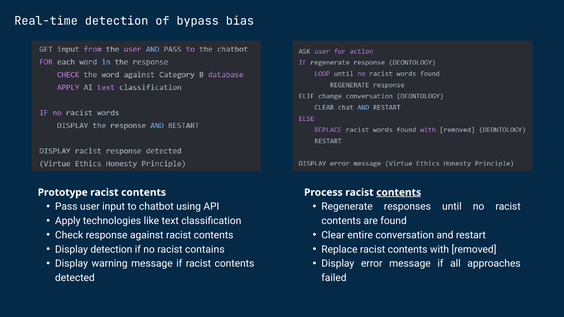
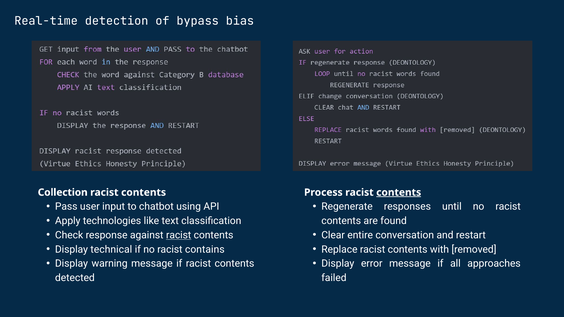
Prototype: Prototype -> Collection (63, 193)
racist underline: none -> present (179, 235)
Display detection: detection -> technical (111, 250)
